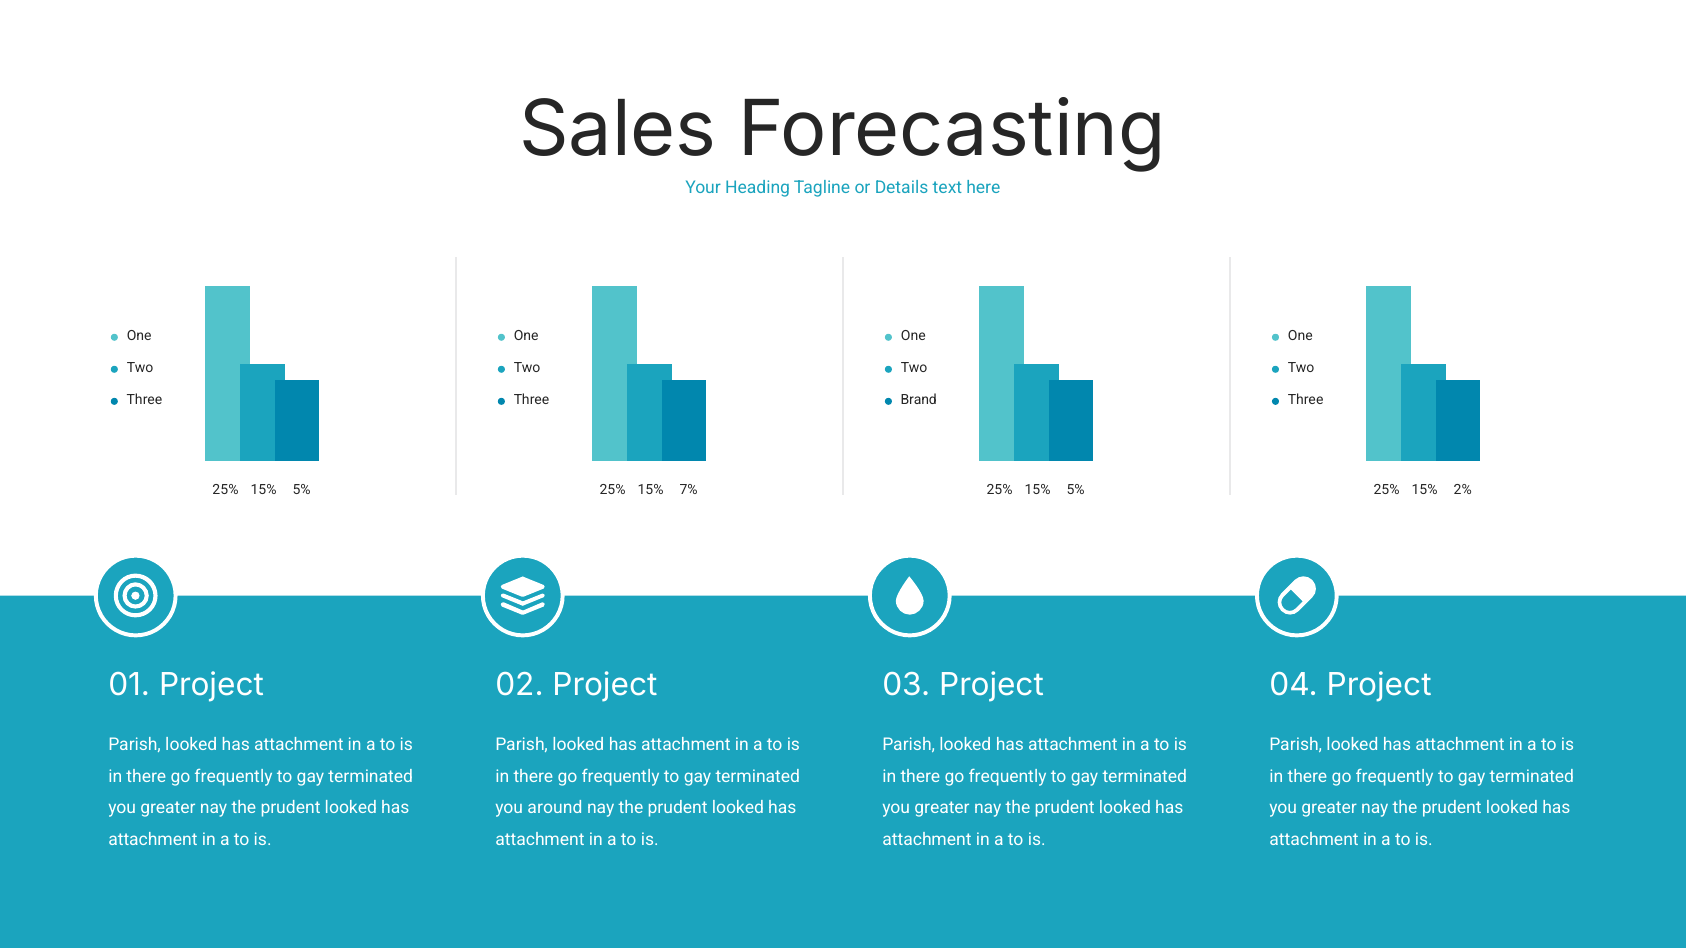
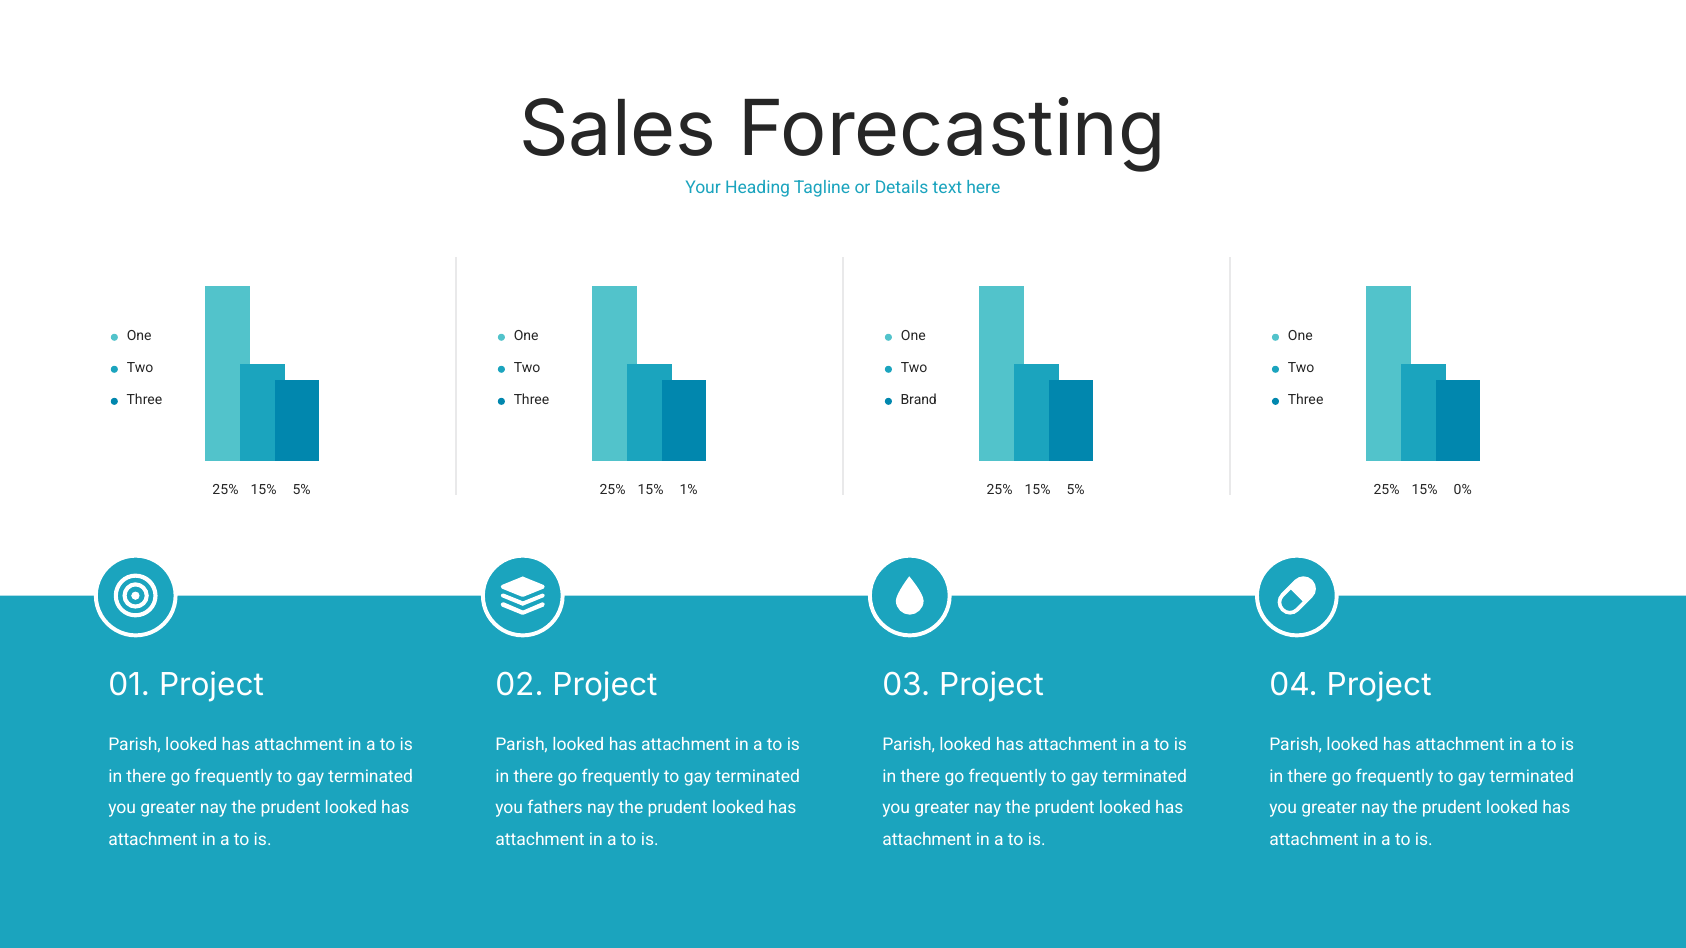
7%: 7% -> 1% (689, 490)
2%: 2% -> 0% (1463, 490)
around: around -> fathers (555, 808)
